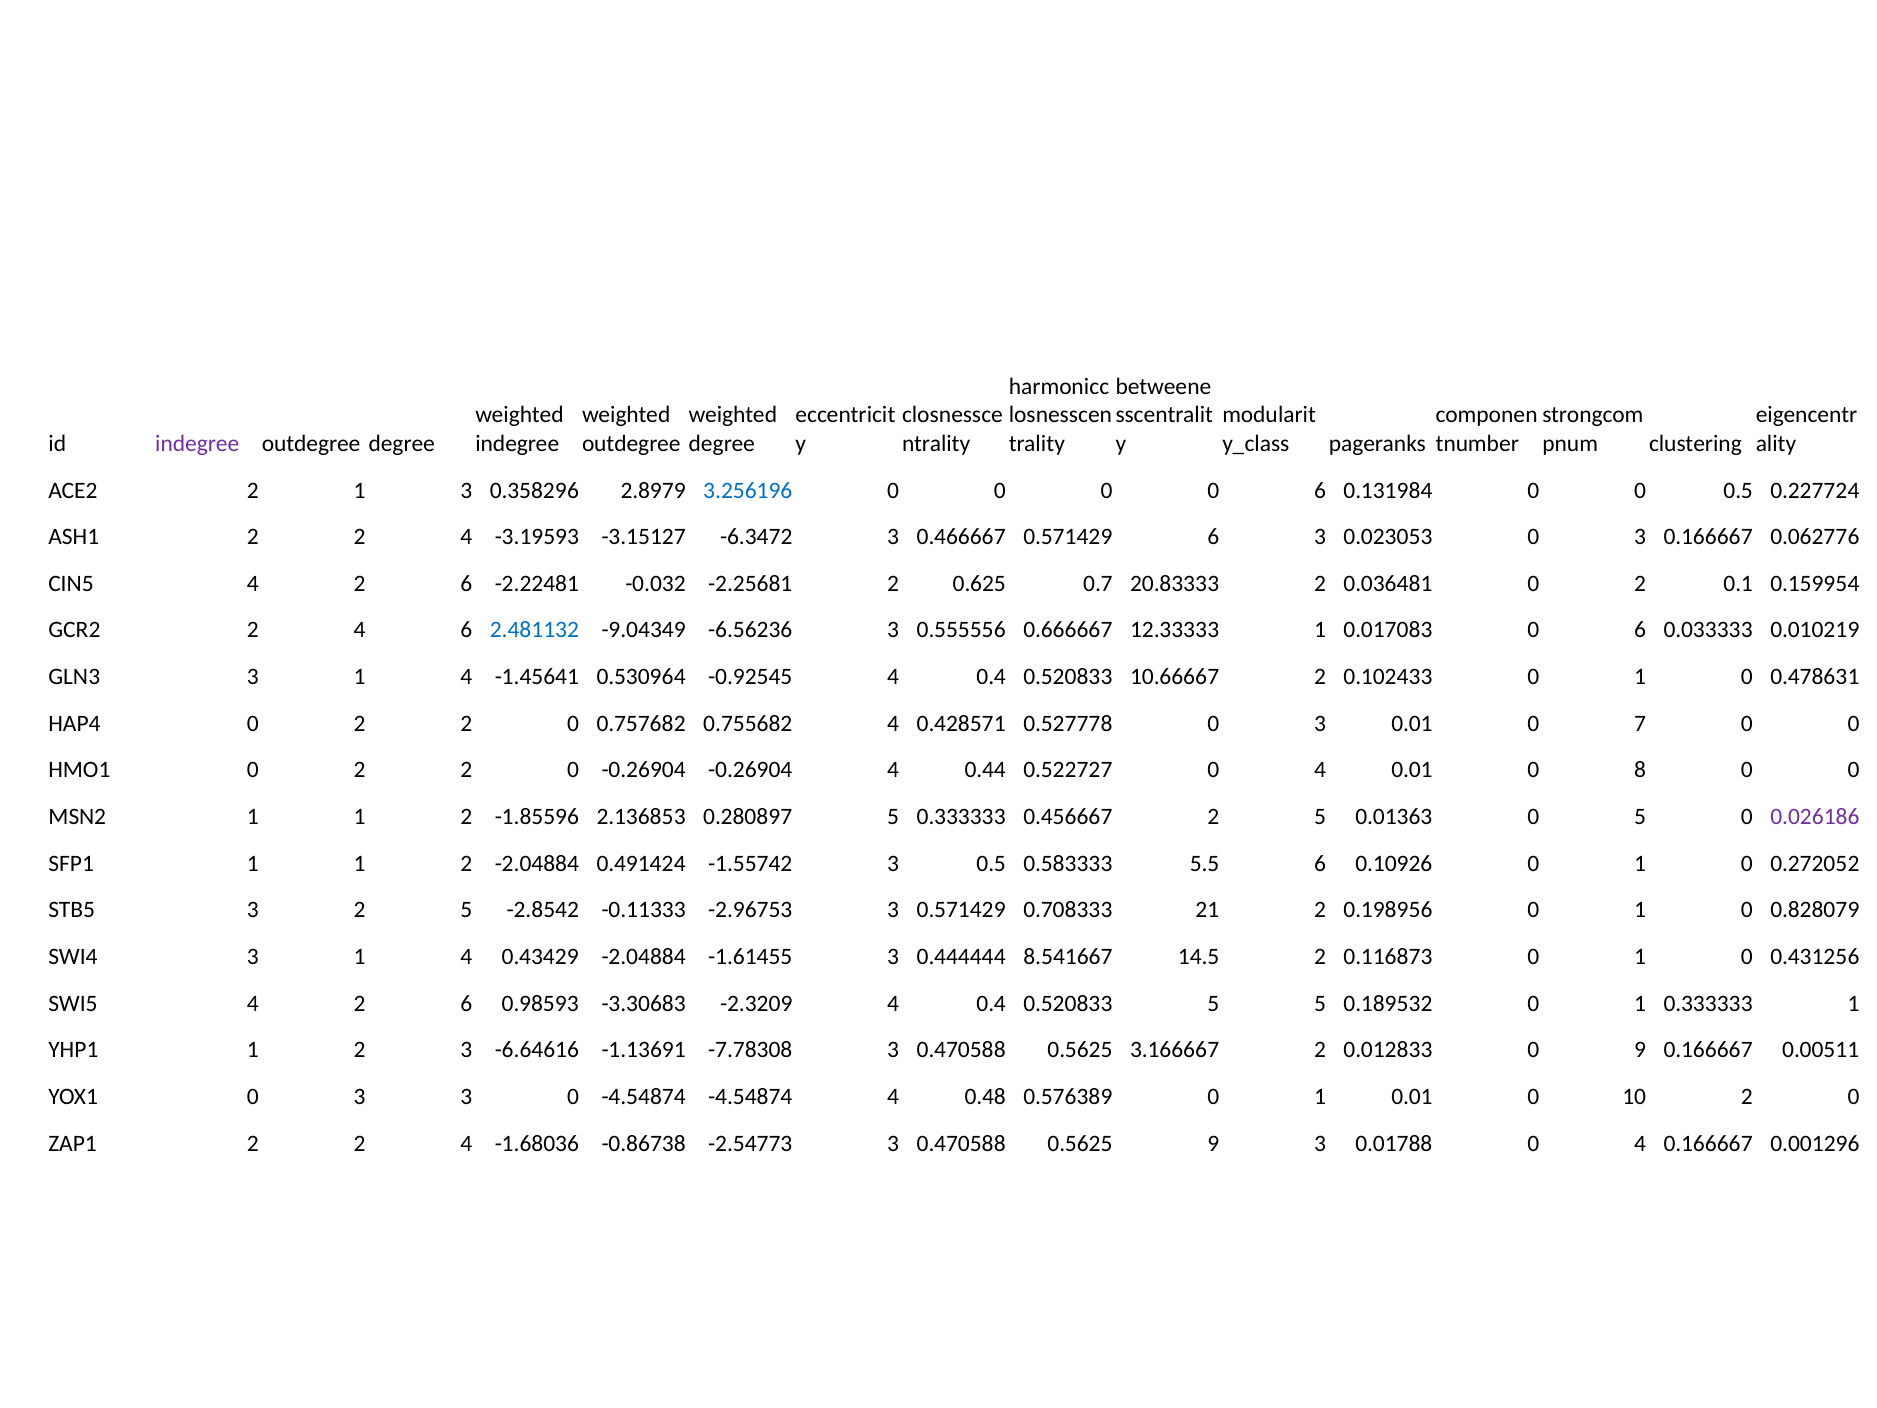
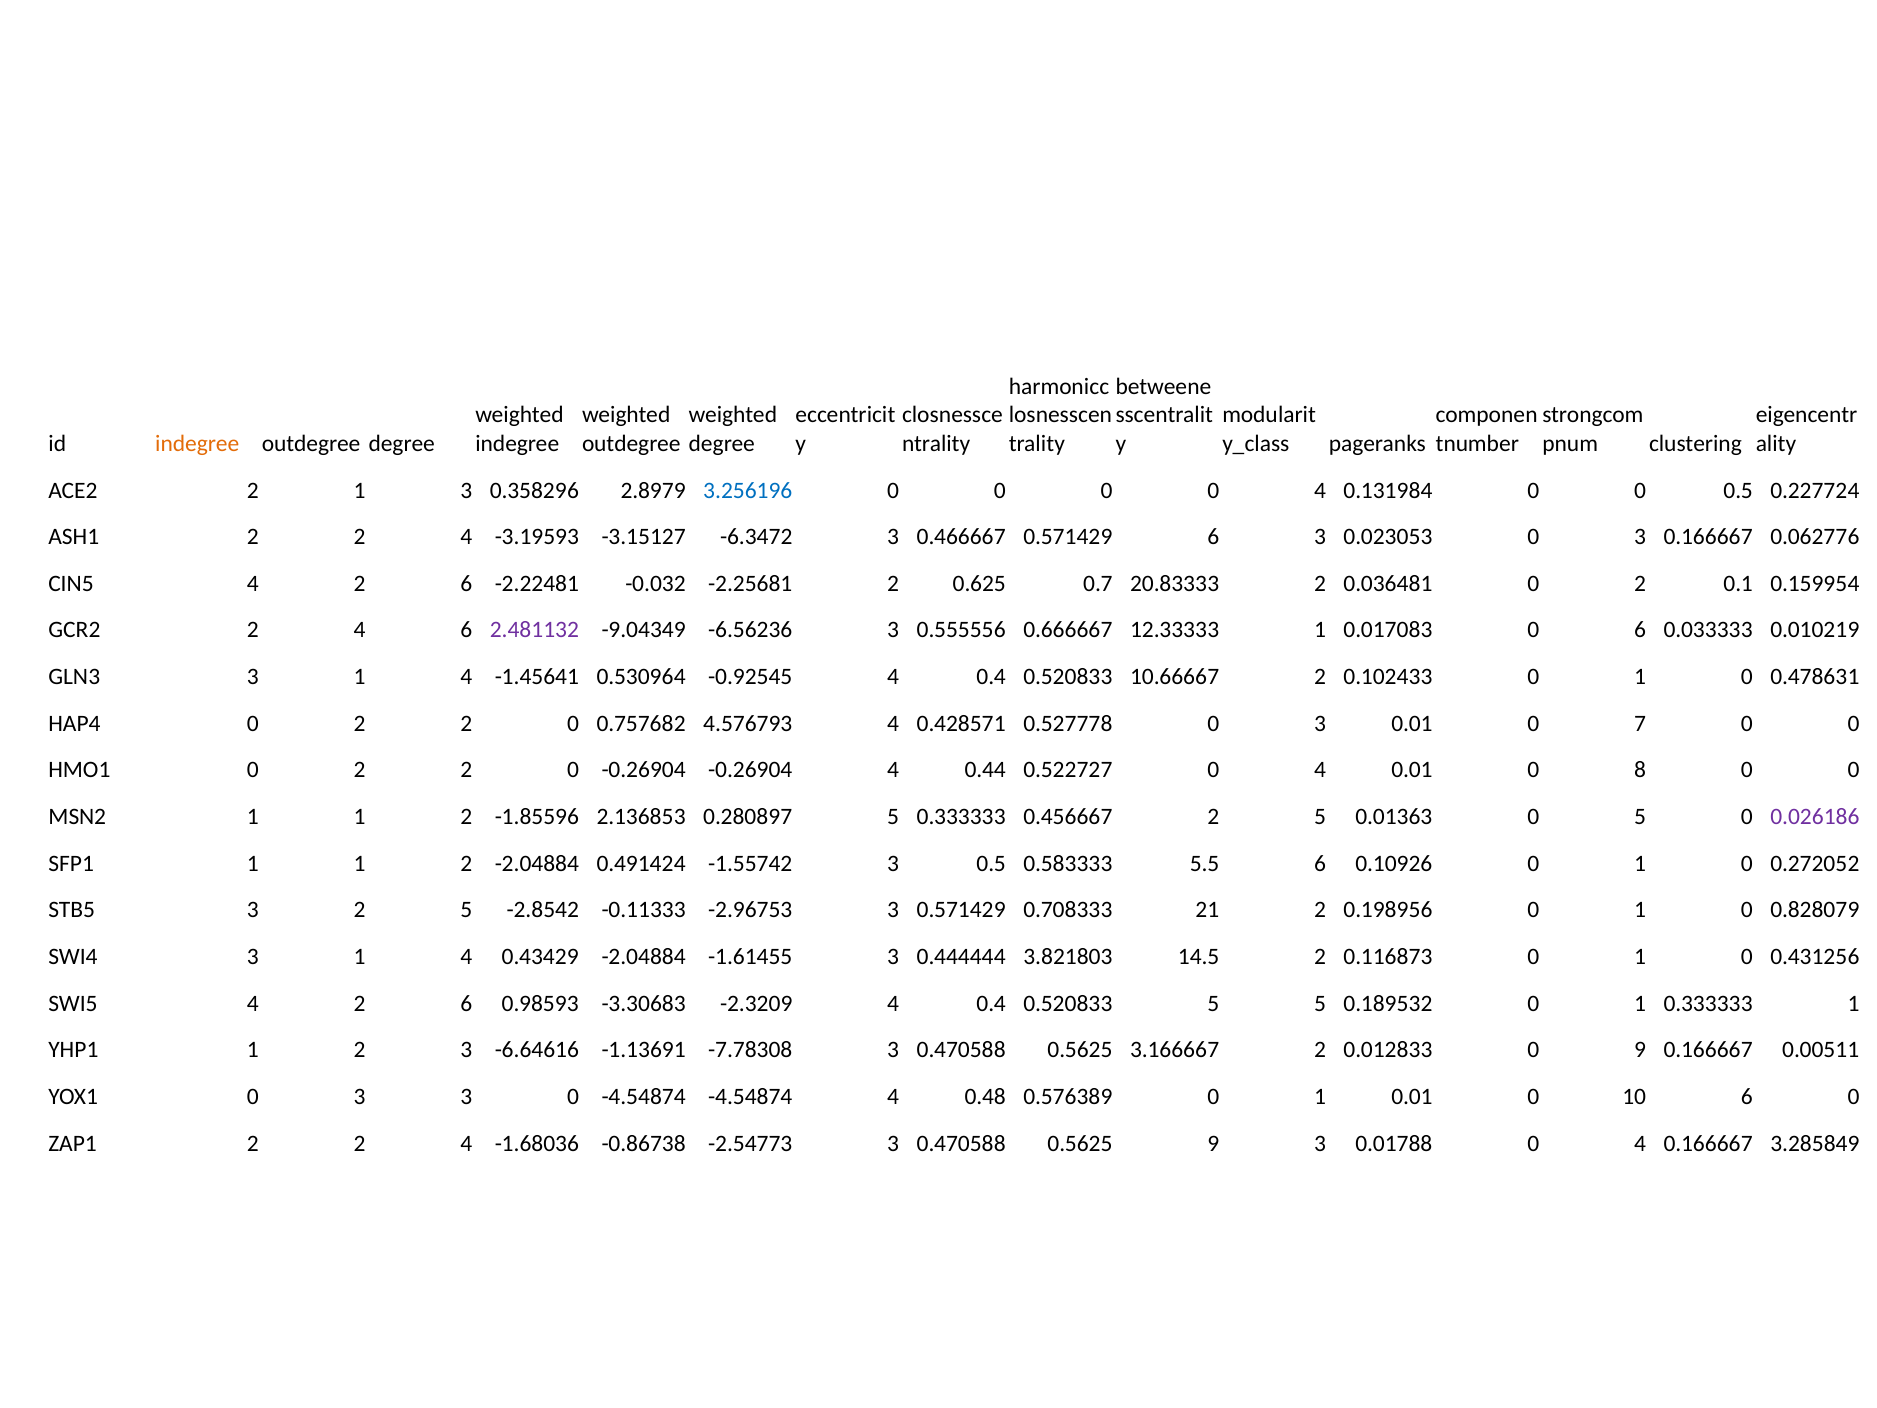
indegree colour: purple -> orange (197, 444)
0 0 6: 6 -> 4 (1320, 490)
2.481132 colour: blue -> purple (534, 630)
0.755682: 0.755682 -> 4.576793 (748, 723)
8.541667: 8.541667 -> 3.821803 (1068, 957)
10 2: 2 -> 6 (1747, 1096)
0.001296: 0.001296 -> 3.285849 (1815, 1143)
